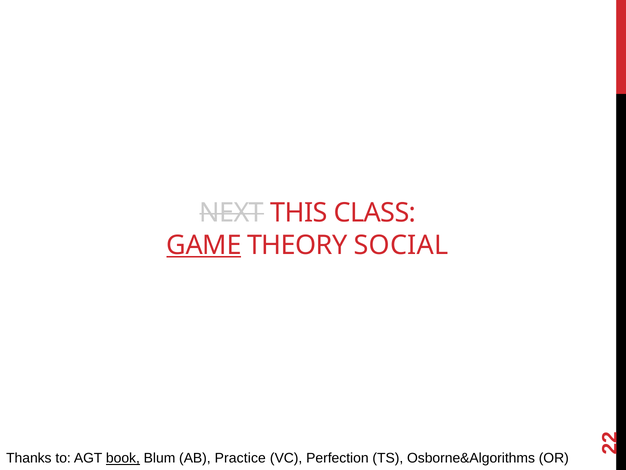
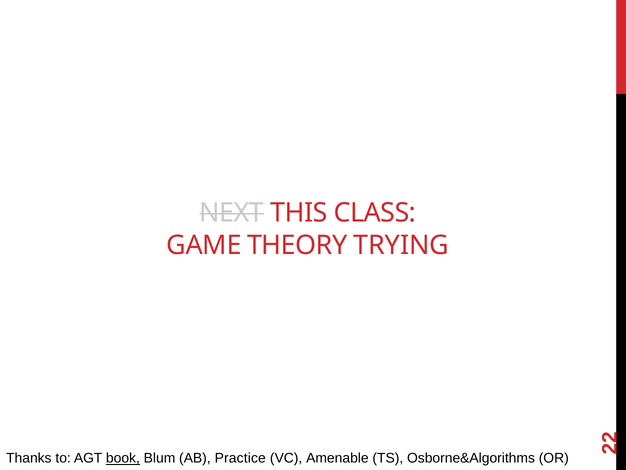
GAME underline: present -> none (204, 245)
SOCIAL: SOCIAL -> TRYING (401, 245)
Perfection: Perfection -> Amenable (337, 458)
